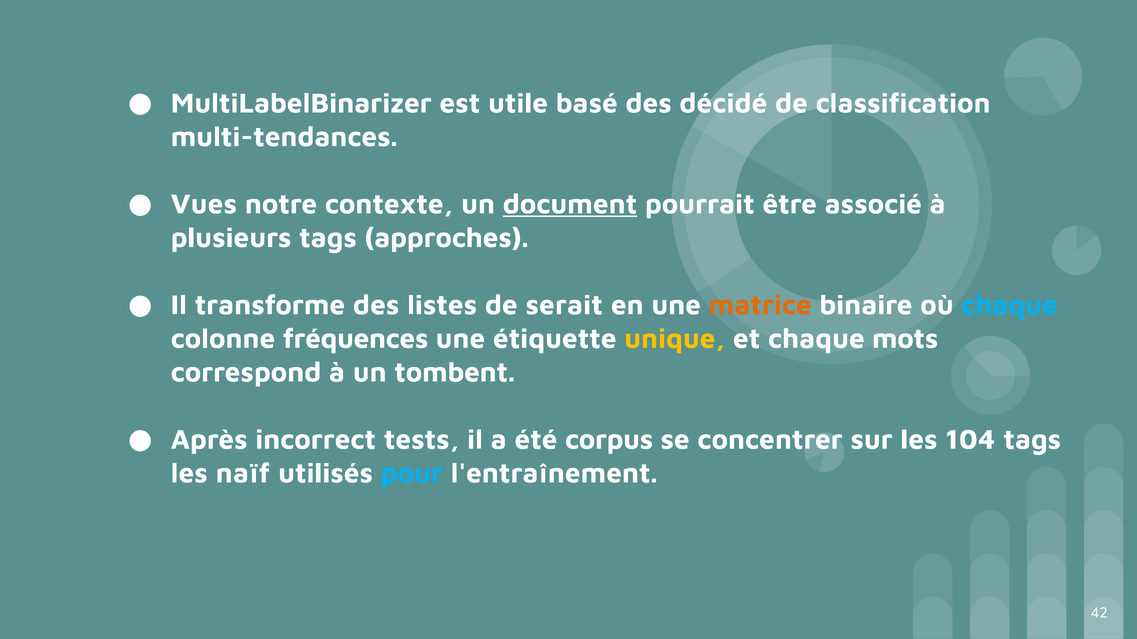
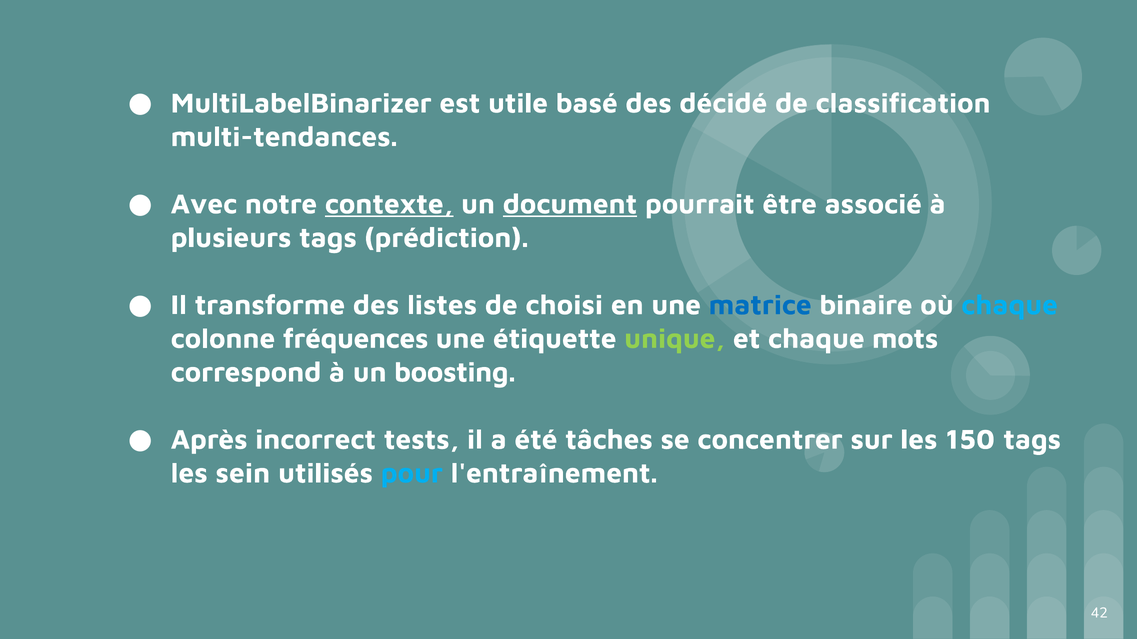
Vues: Vues -> Avec (204, 204)
contexte underline: none -> present (389, 204)
approches: approches -> prédiction (447, 238)
serait: serait -> choisi (564, 305)
matrice colour: orange -> blue (760, 305)
unique colour: yellow -> light green (675, 339)
tombent: tombent -> boosting (455, 373)
corpus: corpus -> tâches (609, 440)
104: 104 -> 150 (970, 440)
naïf: naïf -> sein (243, 474)
